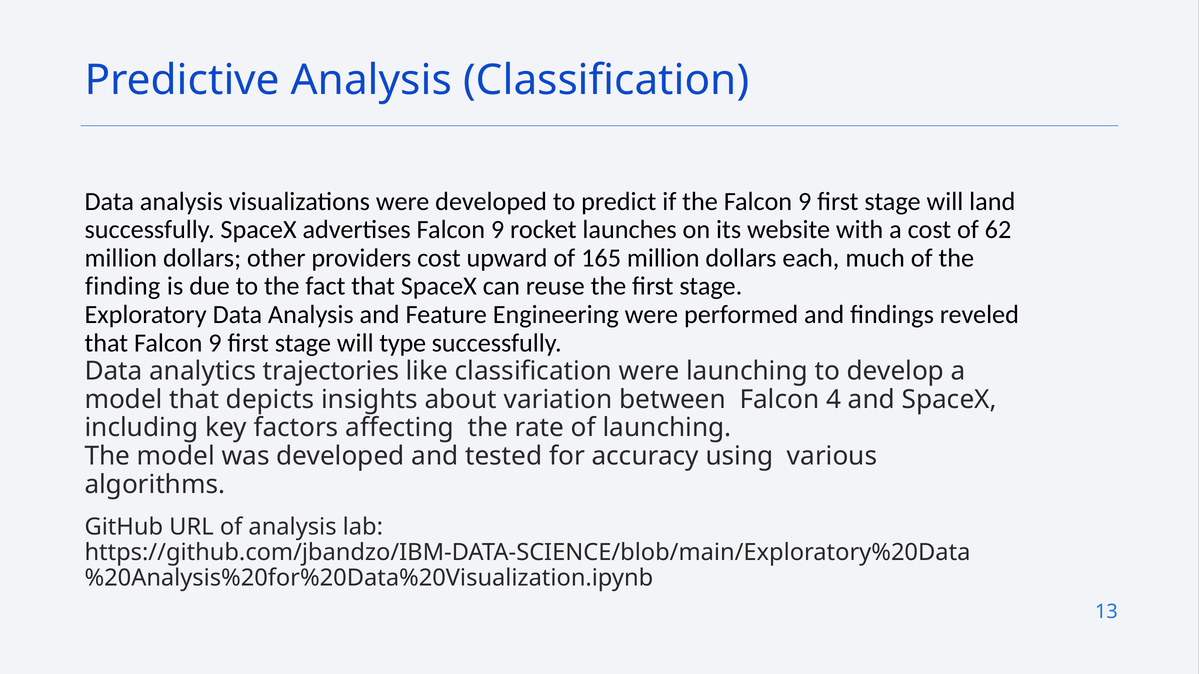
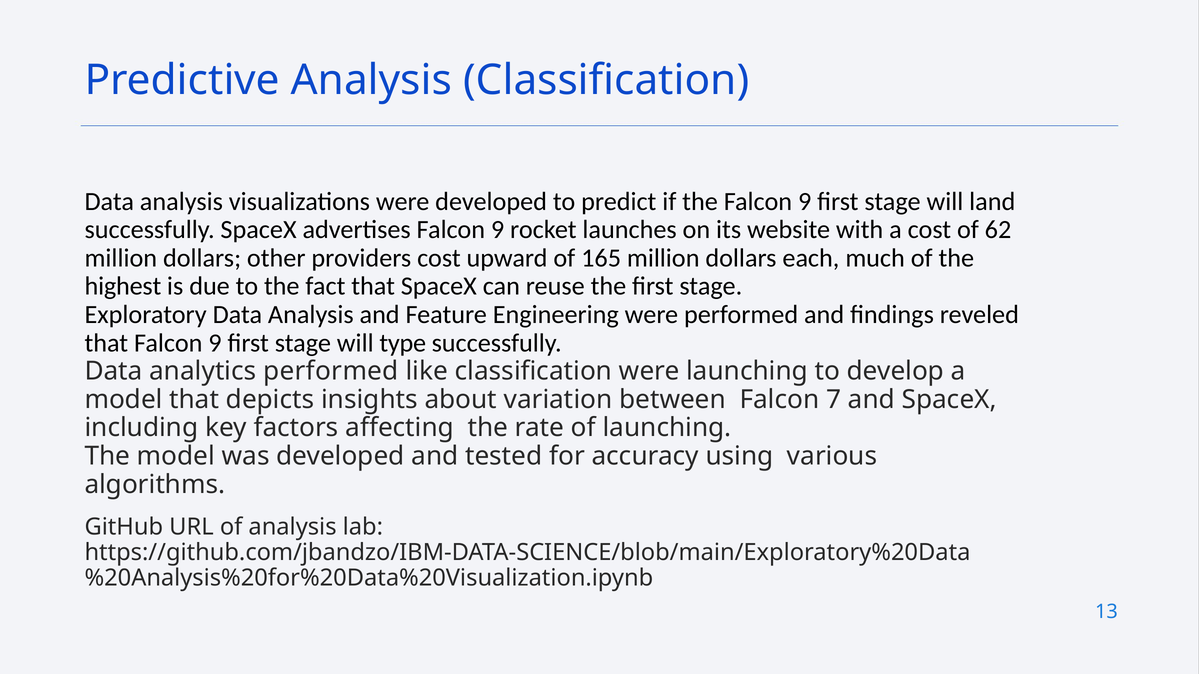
finding: finding -> highest (123, 286)
analytics trajectories: trajectories -> performed (331, 371)
4: 4 -> 7 (834, 400)
